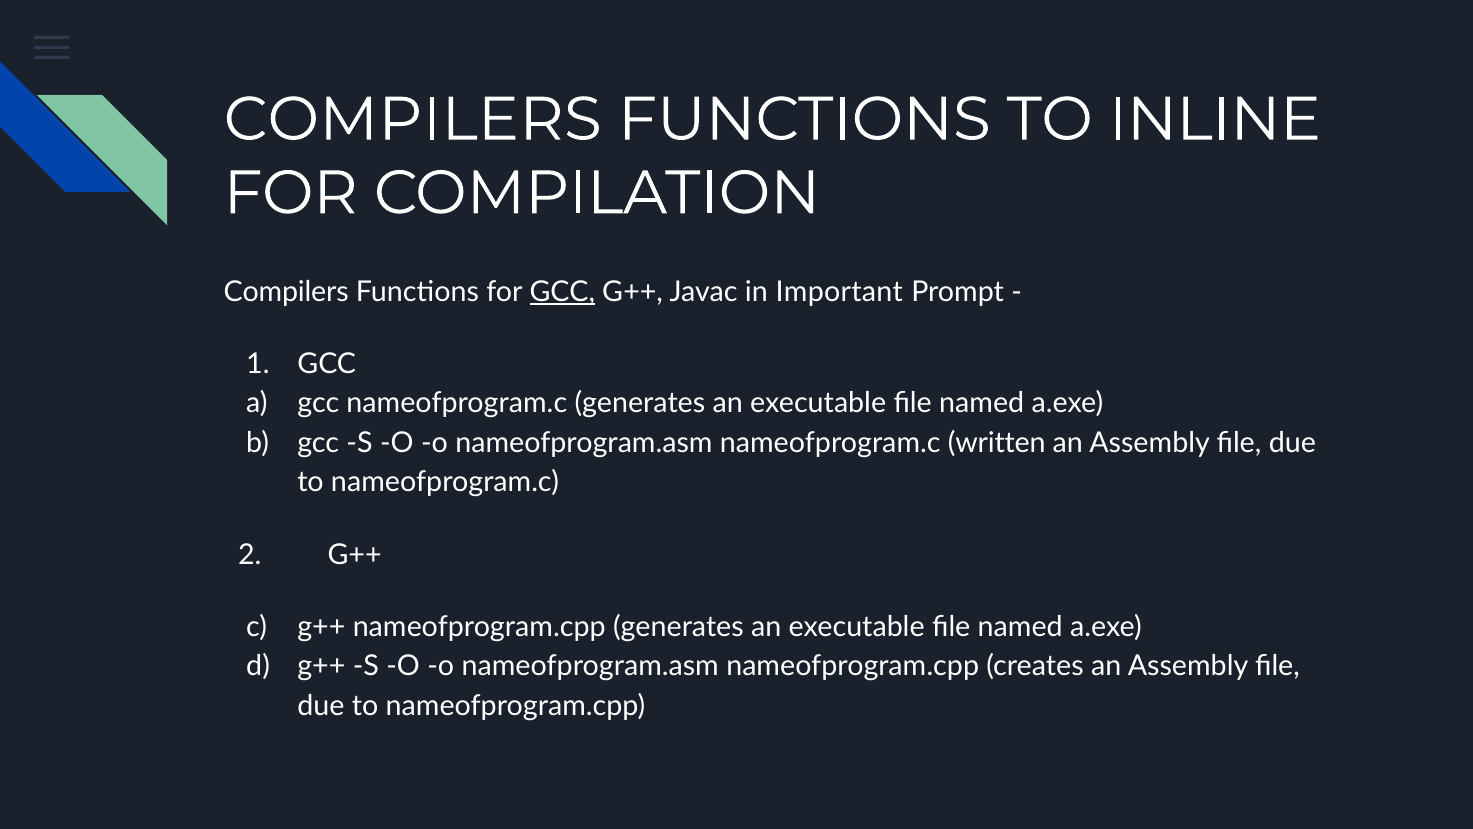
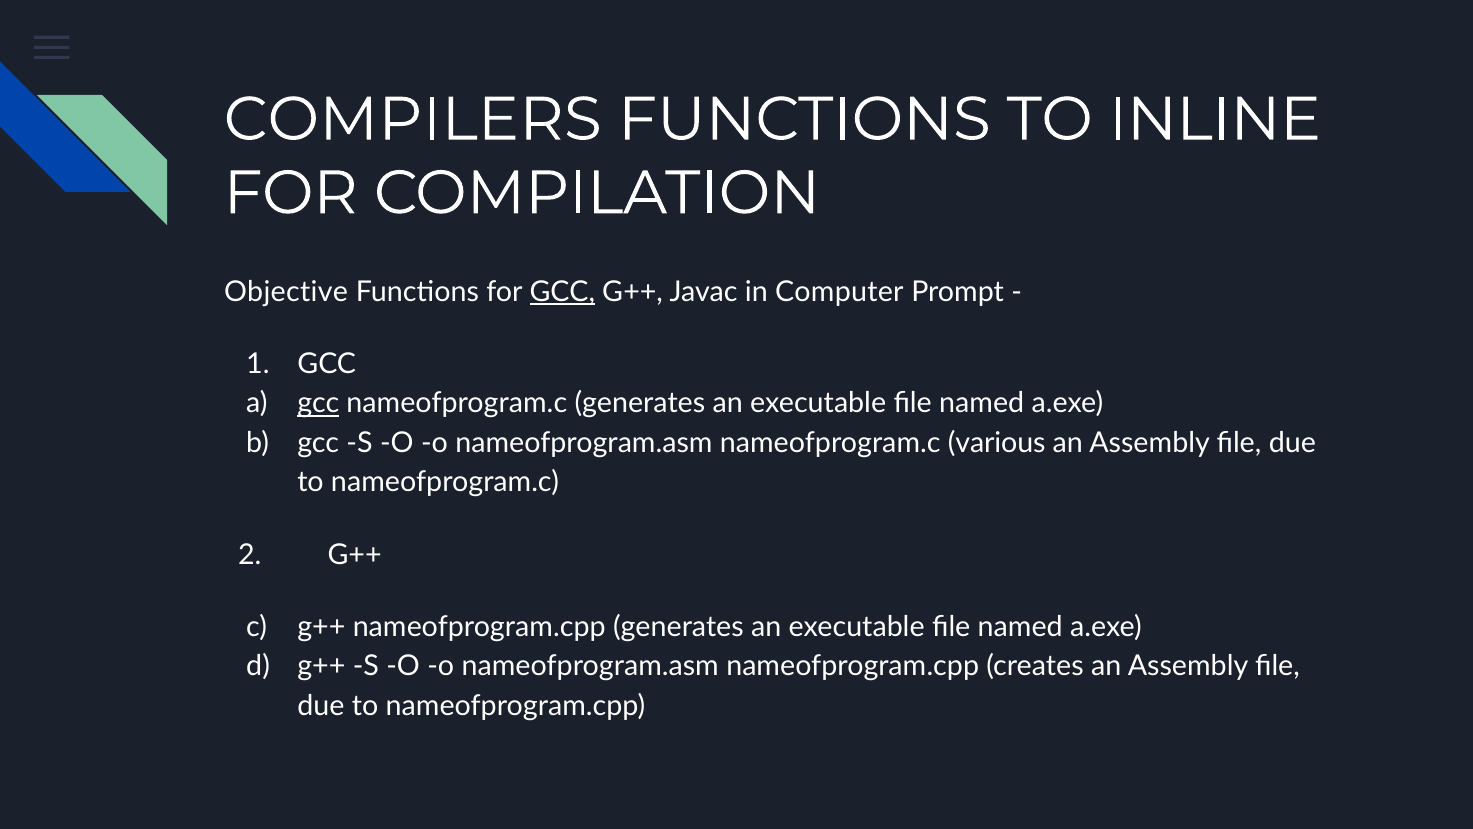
Compilers: Compilers -> Objective (286, 292)
Important: Important -> Computer (839, 292)
gcc underline: none -> present (318, 403)
written: written -> various (997, 443)
